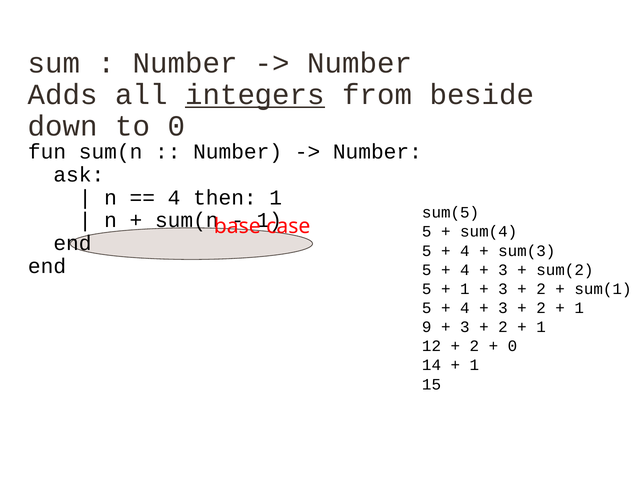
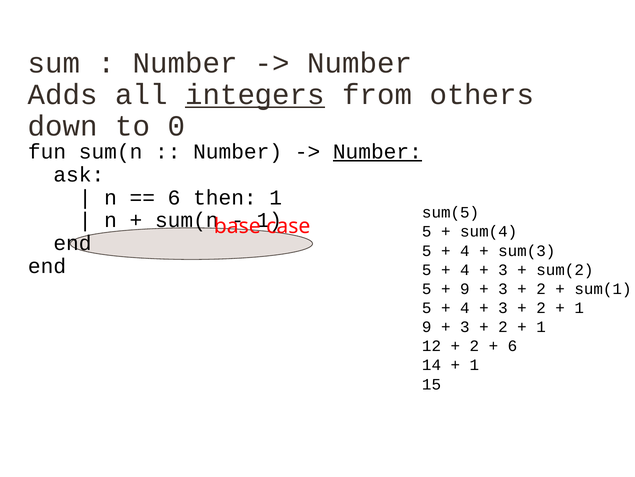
beside: beside -> others (482, 95)
Number underline: none -> present (377, 152)
4: 4 -> 6 (174, 197)
1: 1 -> 9 (465, 288)
0: 0 -> 6 (512, 346)
